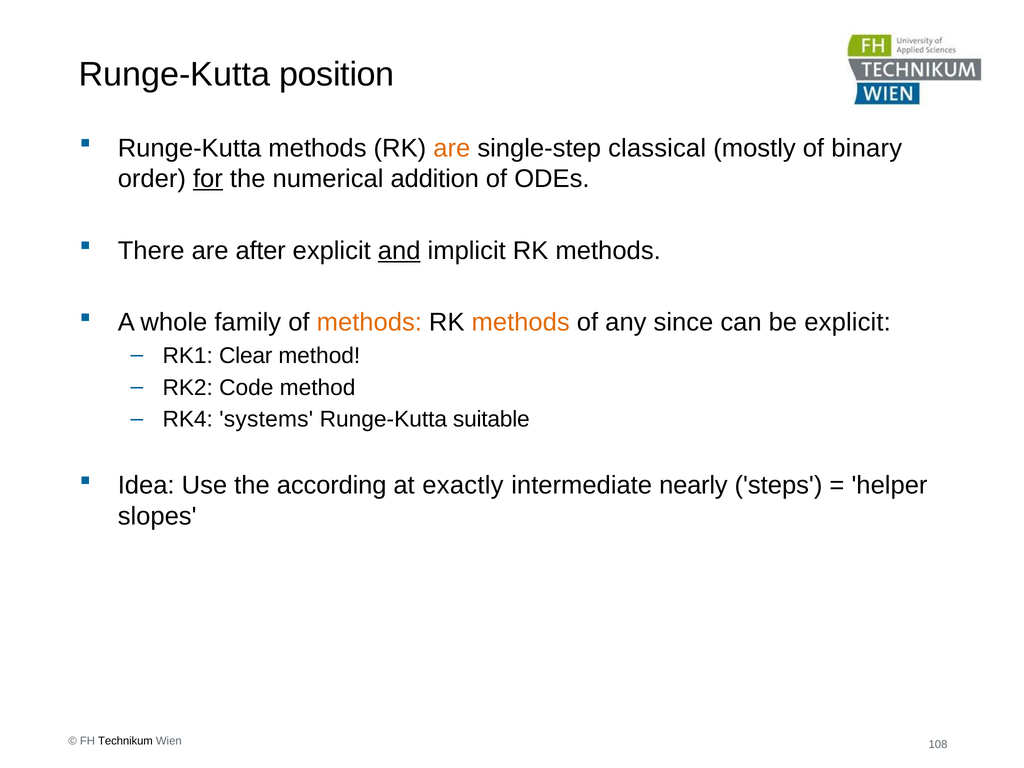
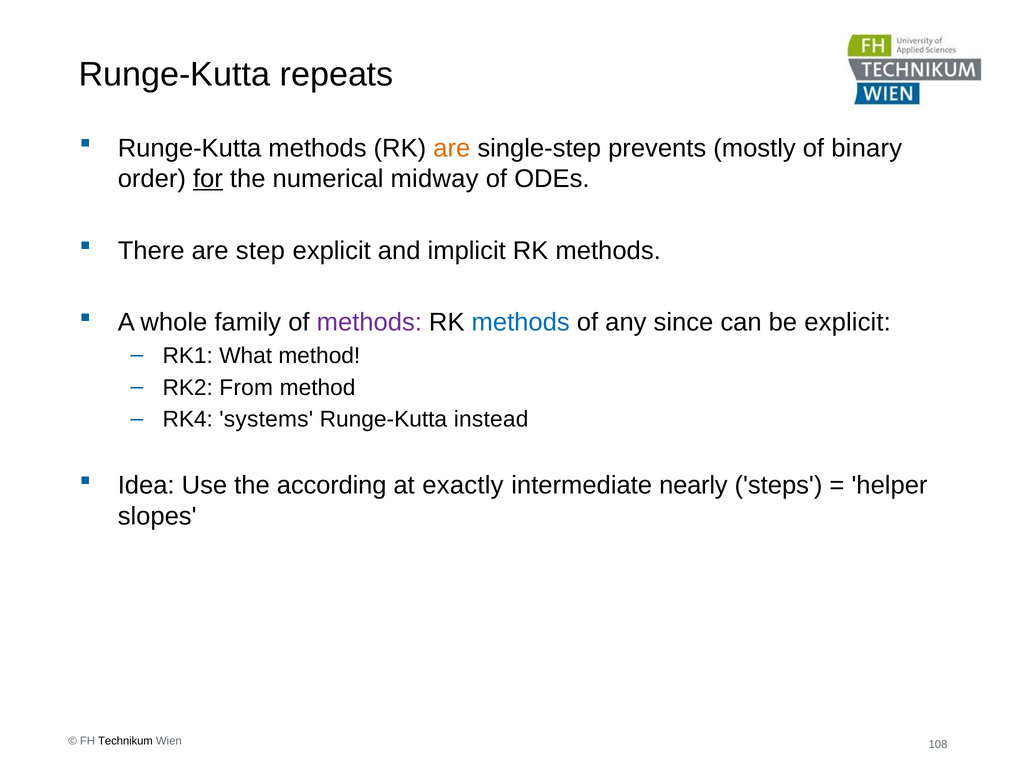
position: position -> repeats (337, 74)
classical: classical -> prevents (657, 148)
addition: addition -> midway (435, 179)
after: after -> step (260, 251)
and underline: present -> none (399, 251)
methods colour: orange -> purple (369, 322)
methods colour: orange -> blue (521, 322)
Clear: Clear -> What (246, 356)
Code: Code -> From (246, 388)
suitable: suitable -> instead (491, 419)
